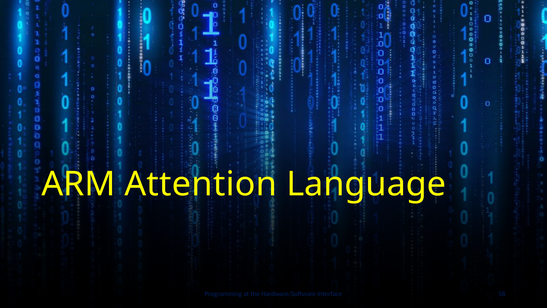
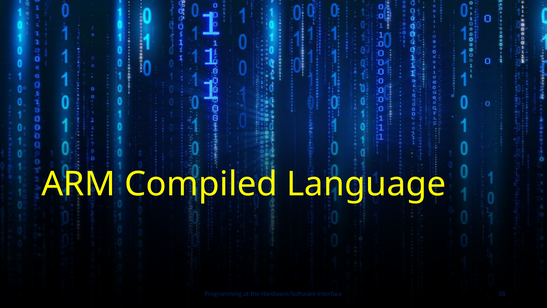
Attention: Attention -> Compiled (201, 184)
